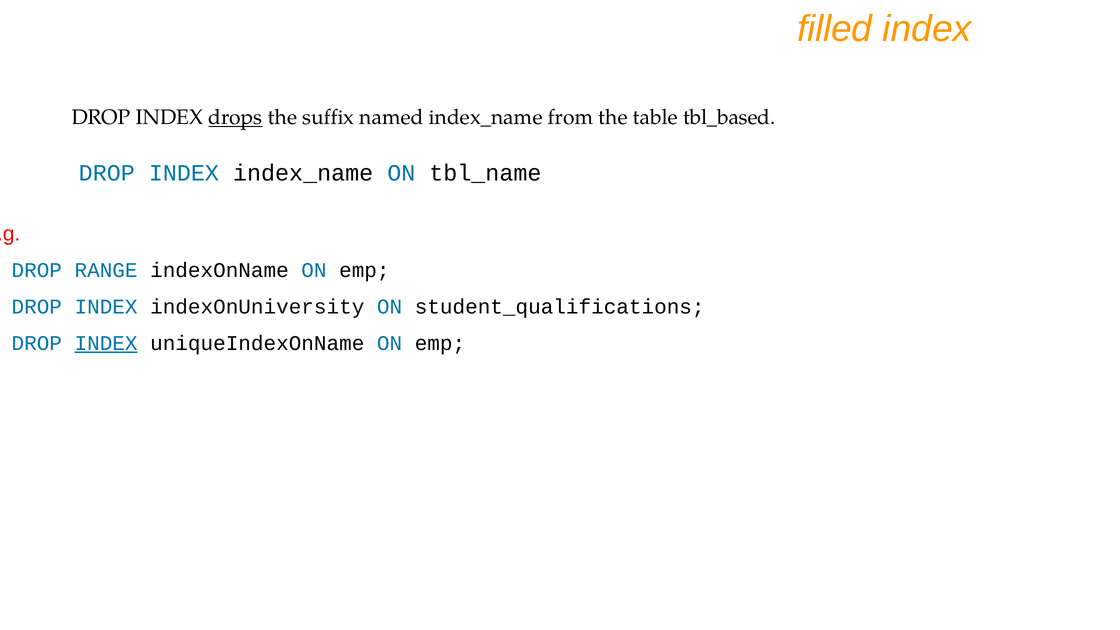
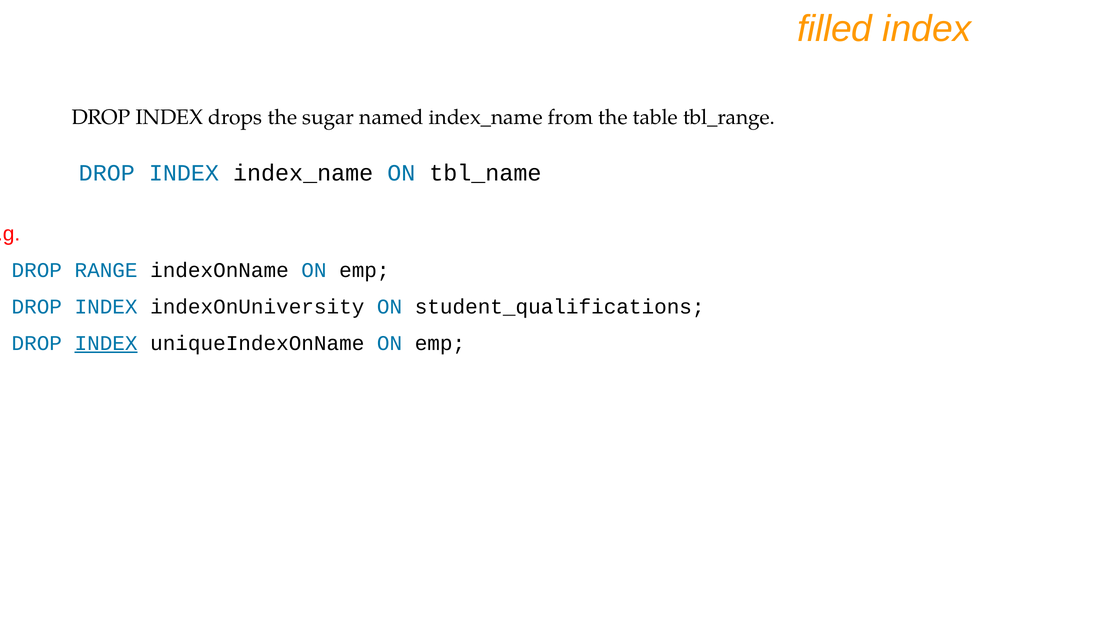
drops underline: present -> none (235, 118)
suffix: suffix -> sugar (328, 118)
tbl_based: tbl_based -> tbl_range (729, 118)
